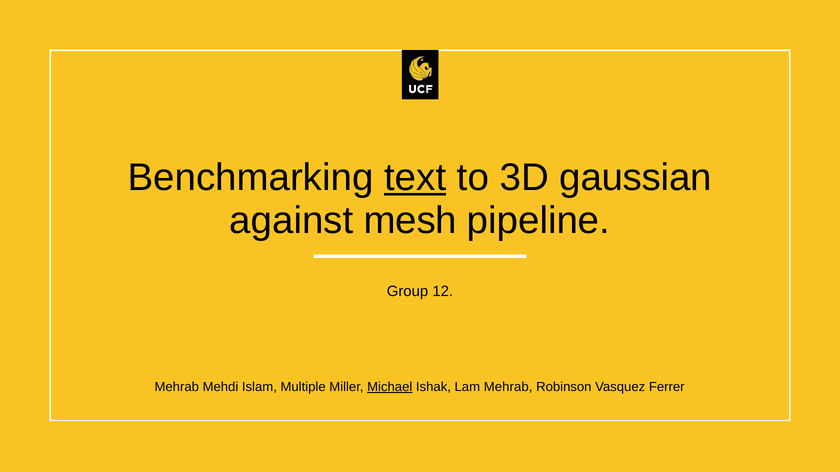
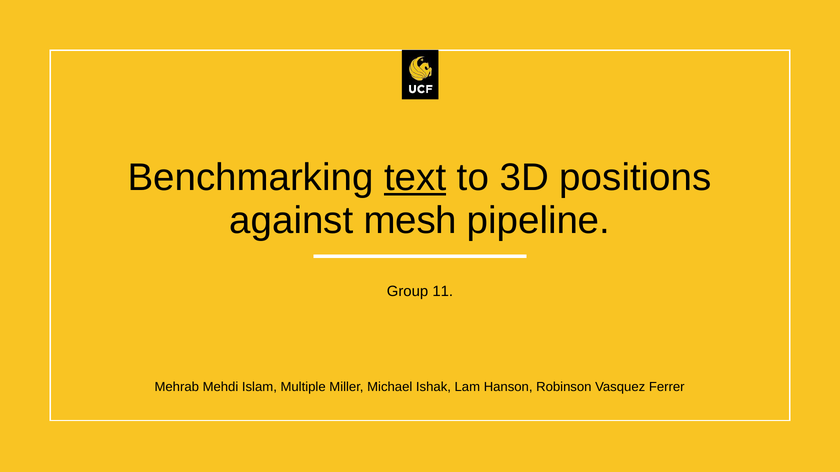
gaussian: gaussian -> positions (635, 178)
12: 12 -> 11 (443, 291)
Michael underline: present -> none (390, 387)
Lam Mehrab: Mehrab -> Hanson (508, 387)
